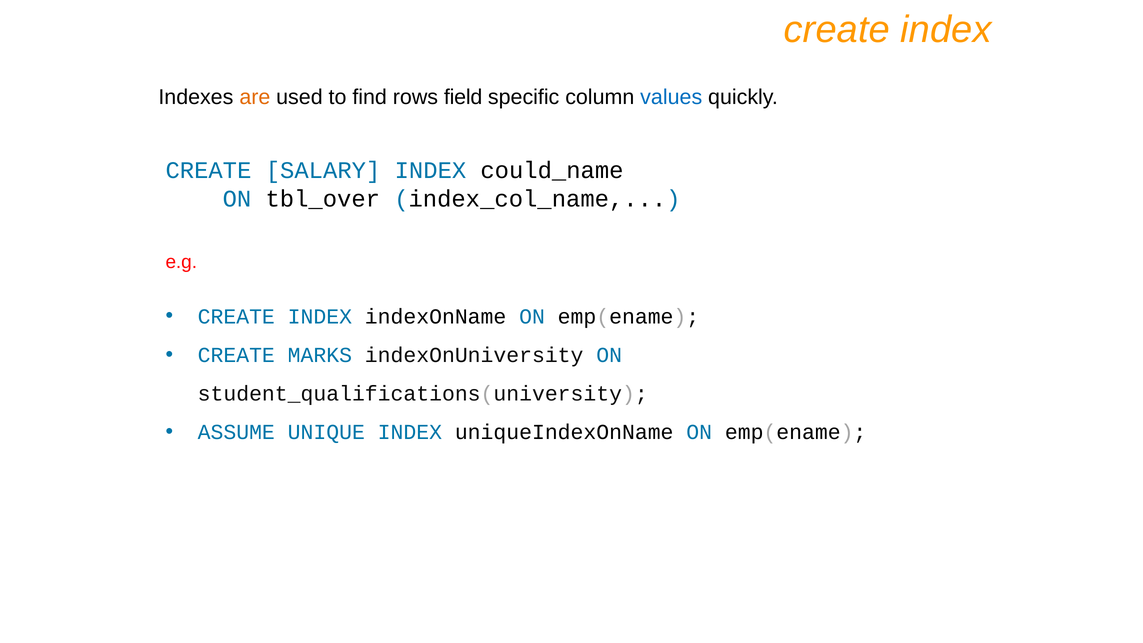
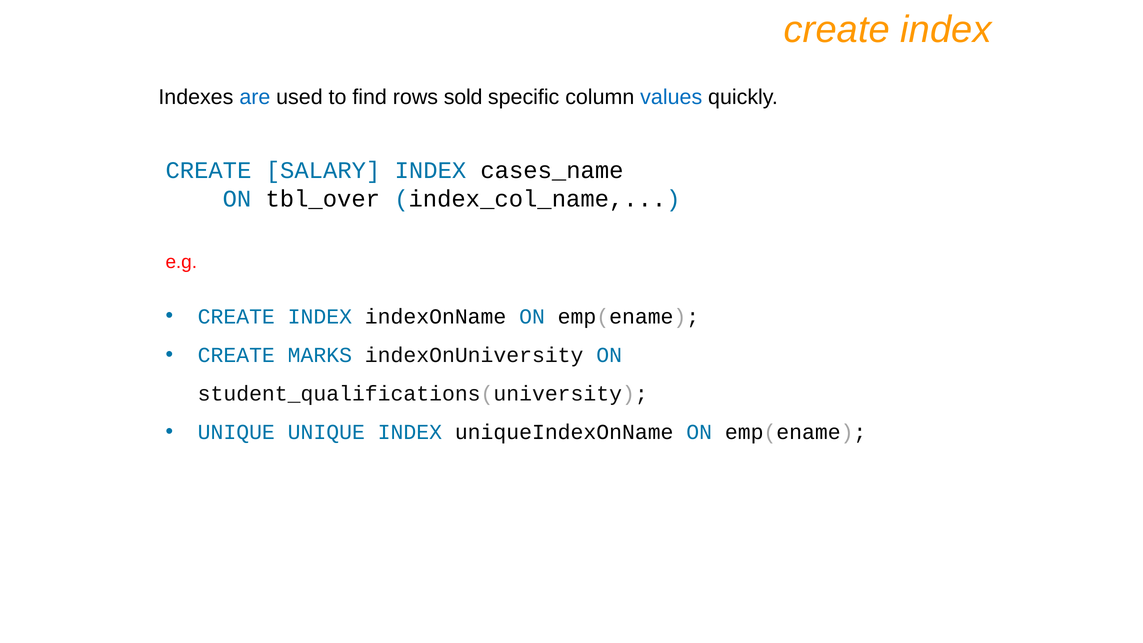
are colour: orange -> blue (255, 97)
field: field -> sold (463, 97)
could_name: could_name -> cases_name (552, 170)
ASSUME: ASSUME -> UNIQUE (236, 432)
